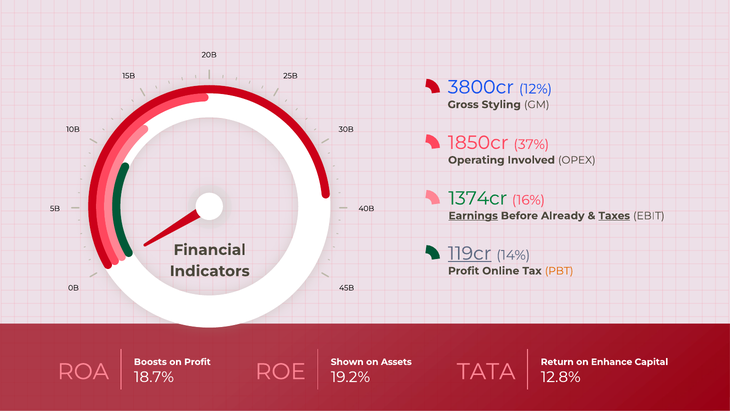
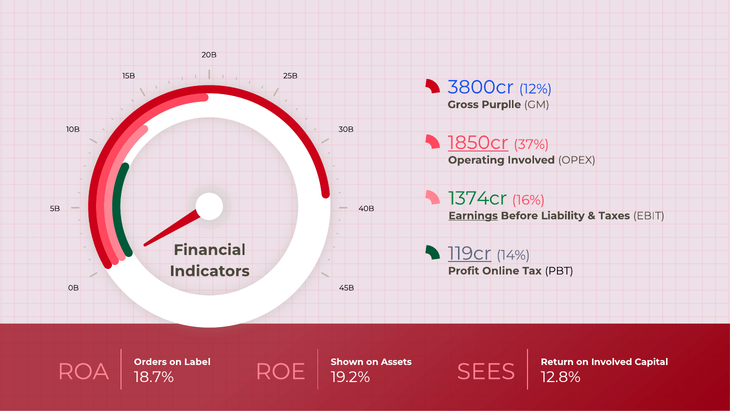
Styling: Styling -> Purplle (501, 105)
1850cr underline: none -> present (478, 143)
Already: Already -> Liability (563, 216)
Taxes underline: present -> none (614, 216)
PBT colour: orange -> black (559, 271)
Boosts: Boosts -> Orders (150, 362)
on Profit: Profit -> Label (197, 362)
on Enhance: Enhance -> Involved (612, 362)
TATA: TATA -> SEES (486, 371)
